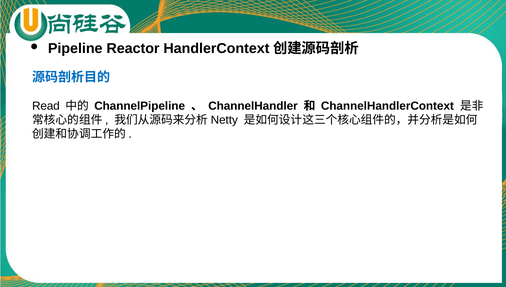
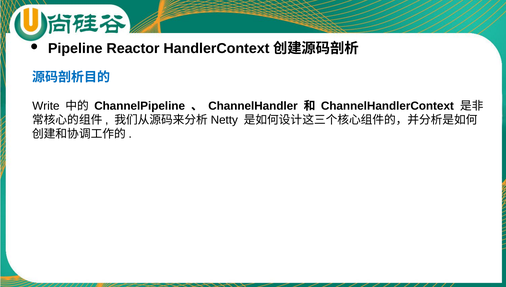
Read: Read -> Write (46, 106)
